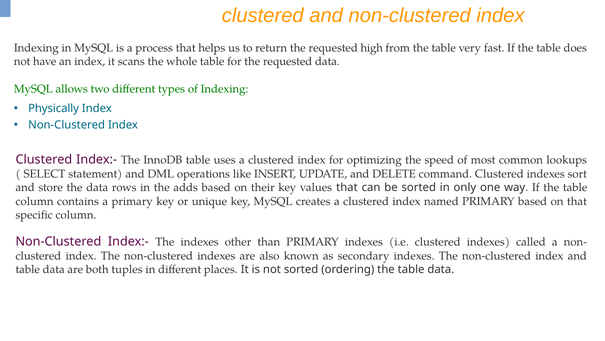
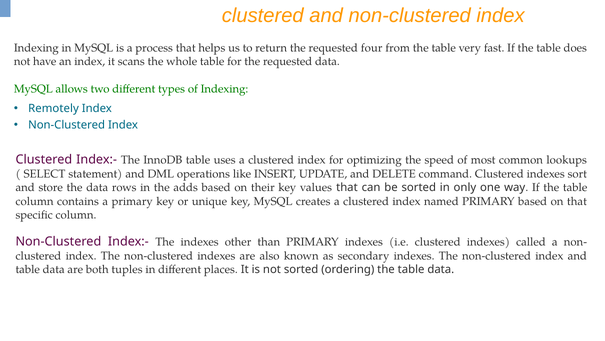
high: high -> four (372, 48)
Physically: Physically -> Remotely (53, 108)
